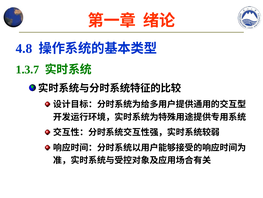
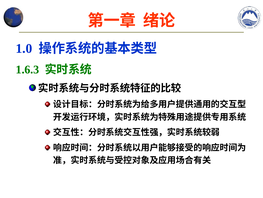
4.8: 4.8 -> 1.0 (24, 48)
1.3.7: 1.3.7 -> 1.6.3 (27, 69)
